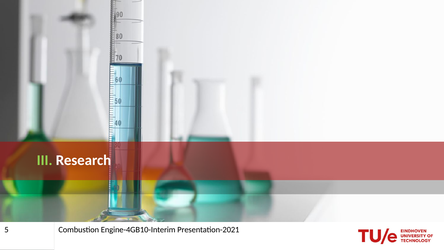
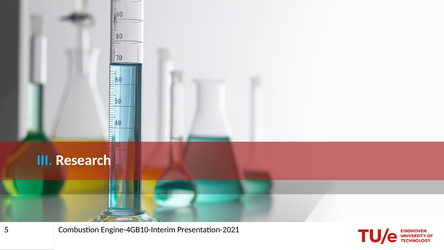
III colour: light green -> light blue (45, 160)
